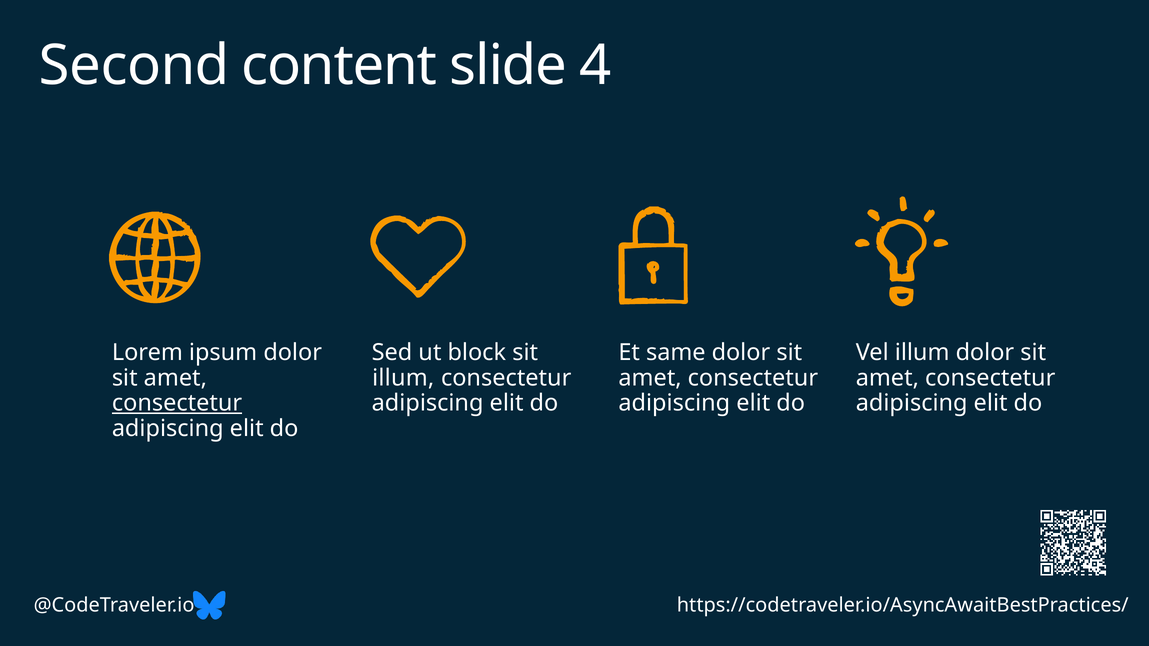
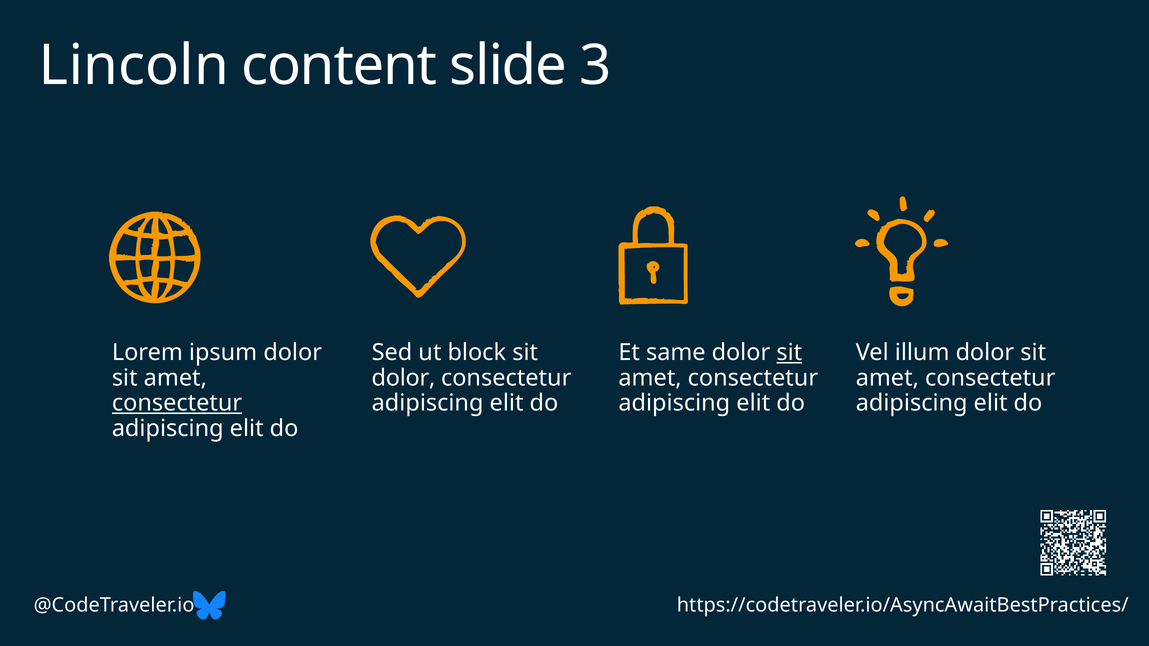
Second: Second -> Lincoln (134, 66)
4: 4 -> 3 (596, 66)
sit underline: none -> present (789, 353)
illum: illum -> dolor (403, 378)
